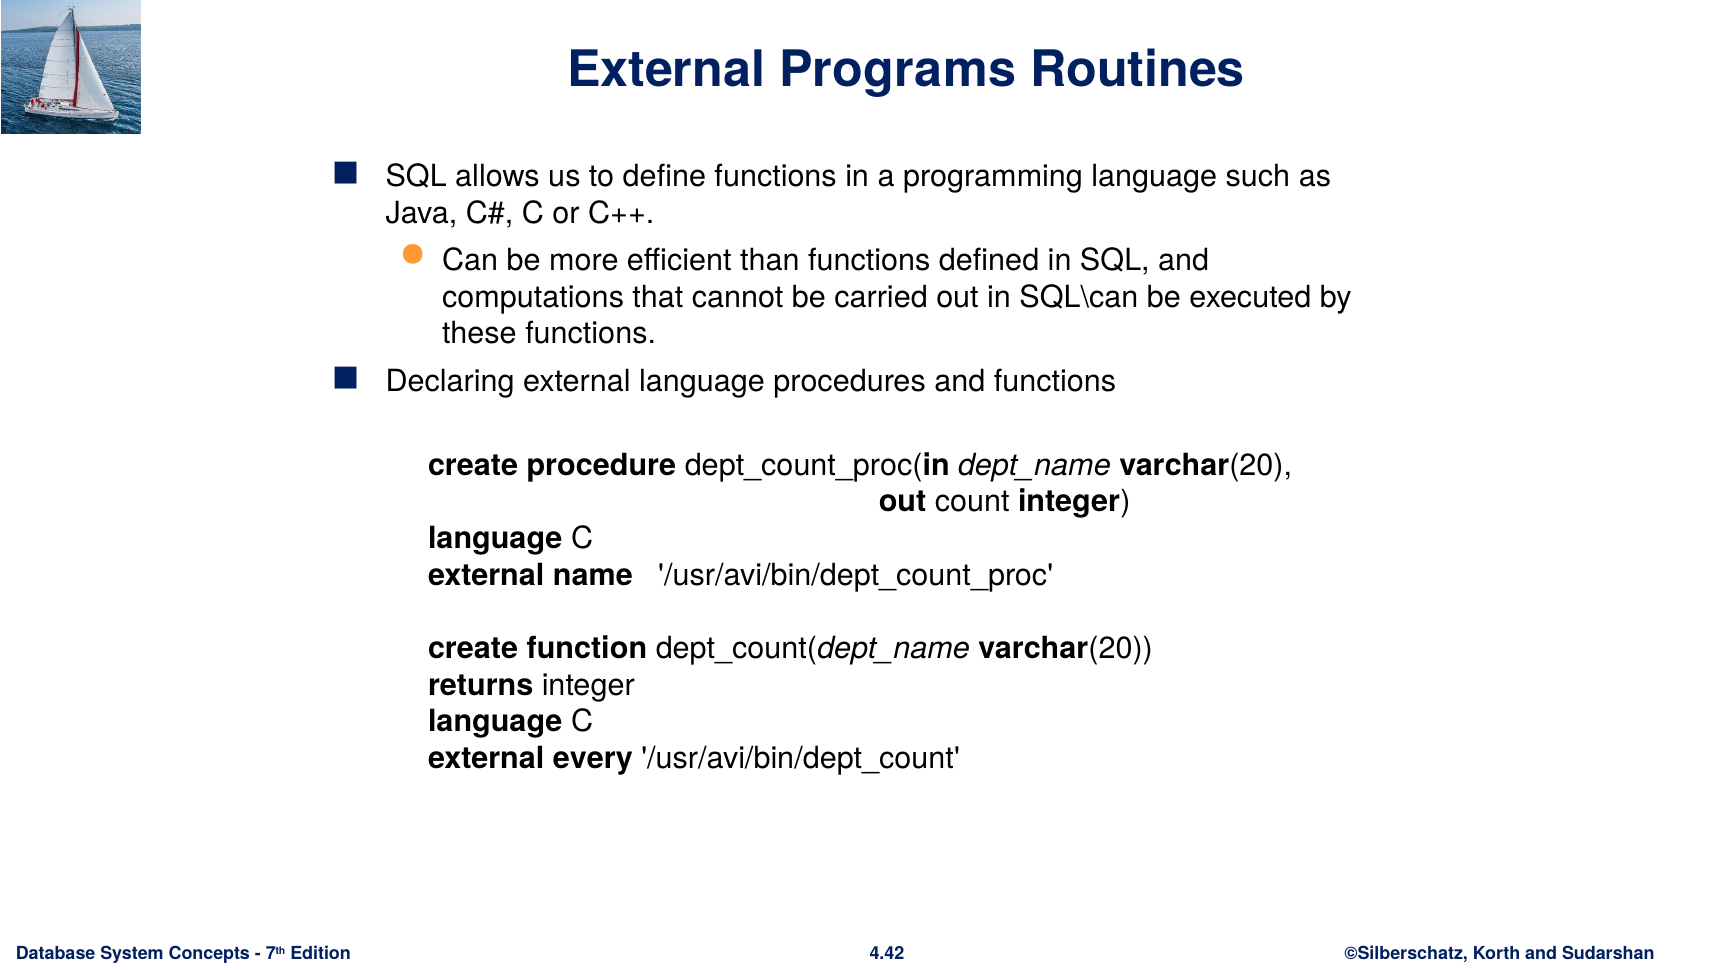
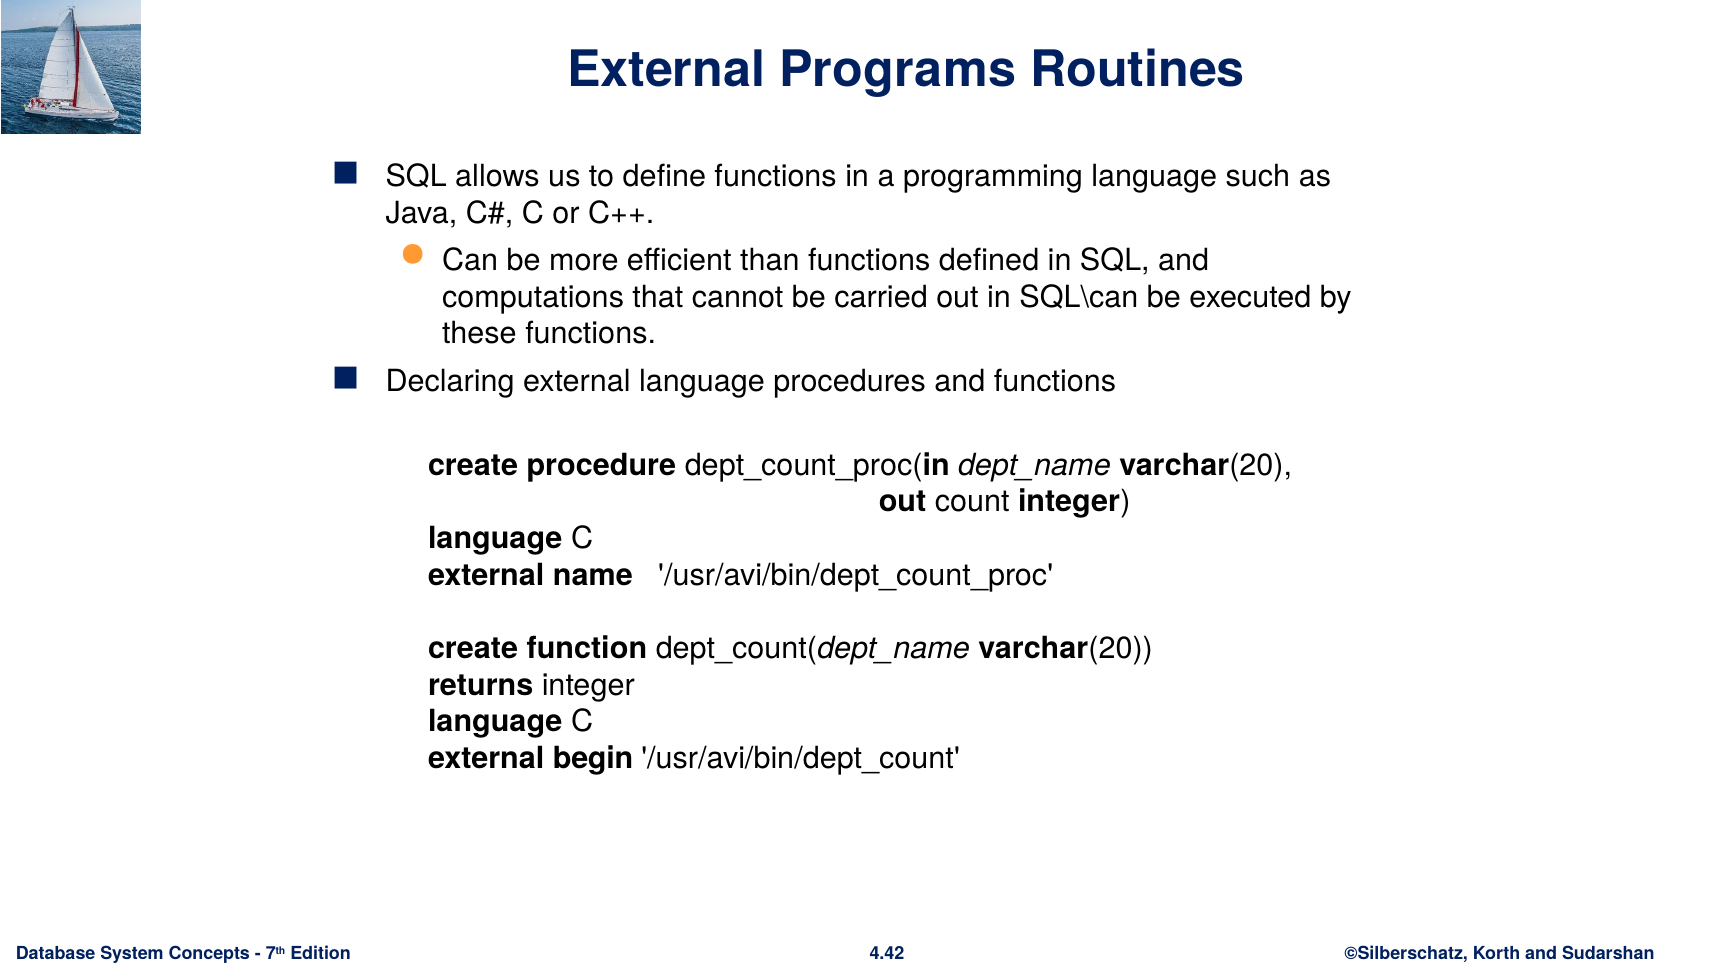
every: every -> begin (593, 758)
